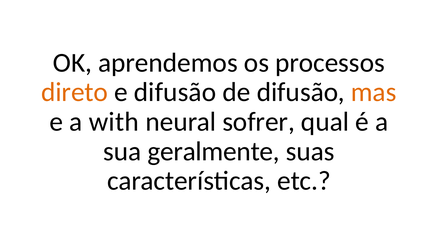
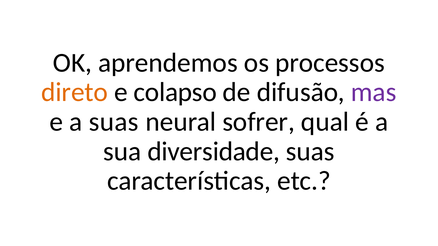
e difusão: difusão -> colapso (175, 92)
mas colour: orange -> purple (374, 92)
a with: with -> suas (114, 122)
geralmente: geralmente -> diversidade (214, 152)
